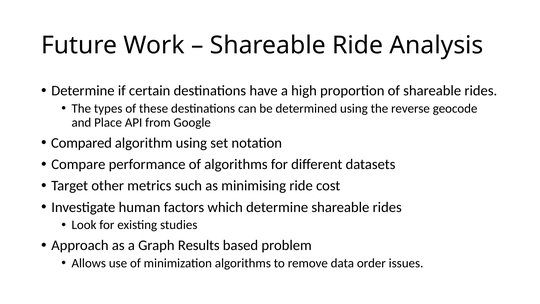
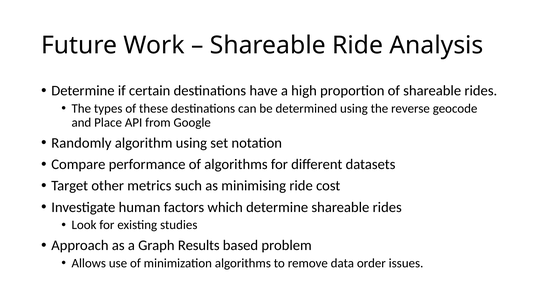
Compared: Compared -> Randomly (81, 143)
